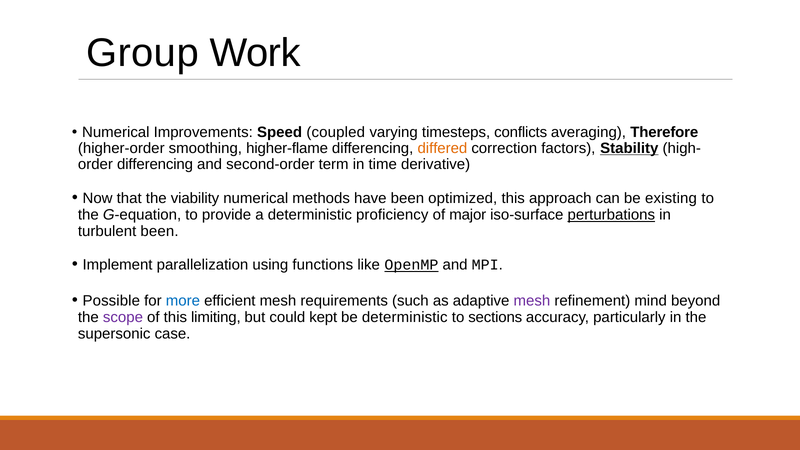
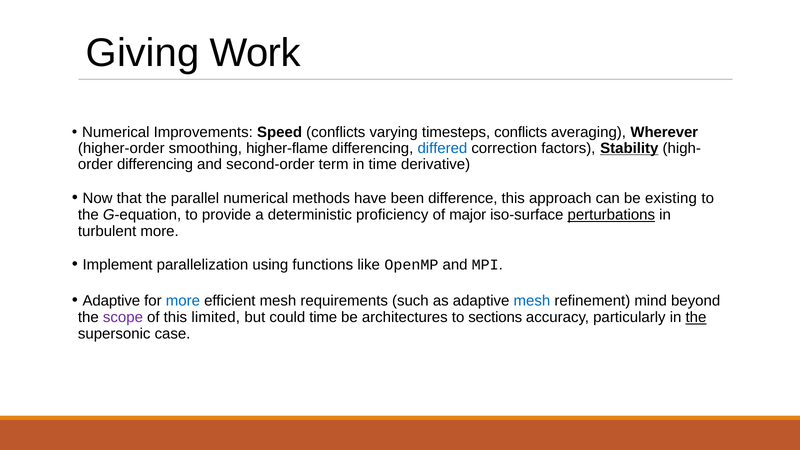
Group: Group -> Giving (143, 53)
Speed coupled: coupled -> conflicts (336, 132)
Therefore: Therefore -> Wherever (664, 132)
differed colour: orange -> blue (442, 148)
viability: viability -> parallel (195, 198)
optimized: optimized -> difference (463, 198)
turbulent been: been -> more (160, 231)
OpenMP underline: present -> none (411, 265)
Possible: Possible -> Adaptive (111, 301)
mesh colour: purple -> blue (532, 301)
limiting: limiting -> limited (216, 317)
could kept: kept -> time (323, 317)
be deterministic: deterministic -> architectures (405, 317)
the underline: none -> present (696, 317)
